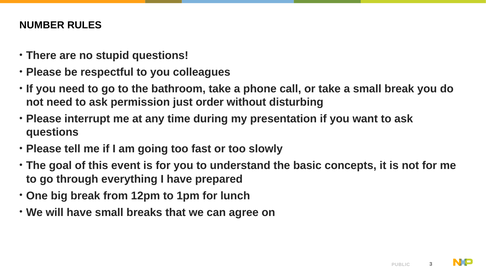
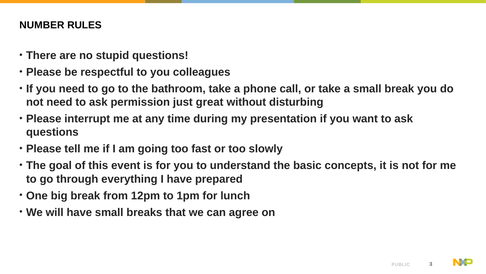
order: order -> great (210, 102)
